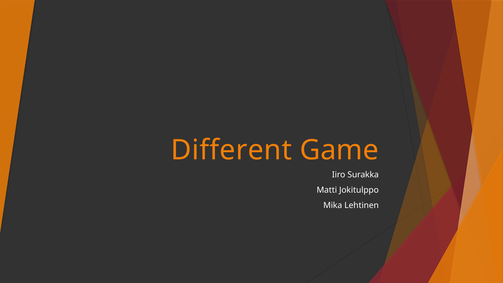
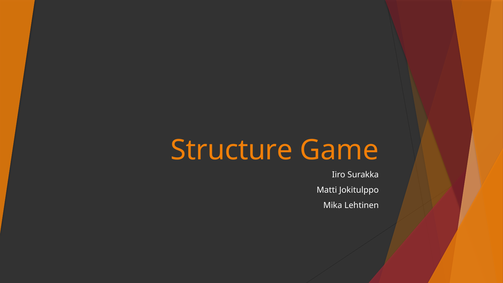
Different: Different -> Structure (232, 150)
